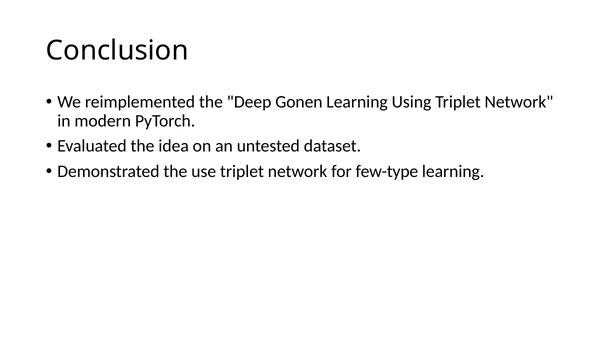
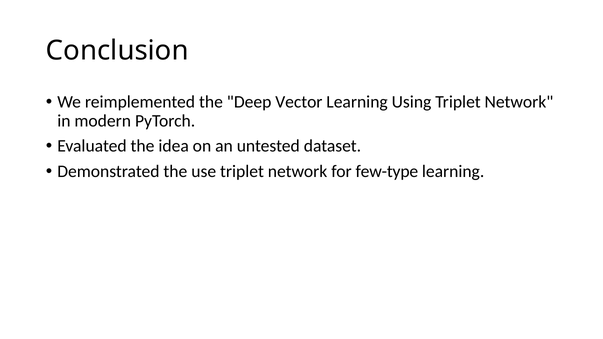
Gonen: Gonen -> Vector (299, 102)
